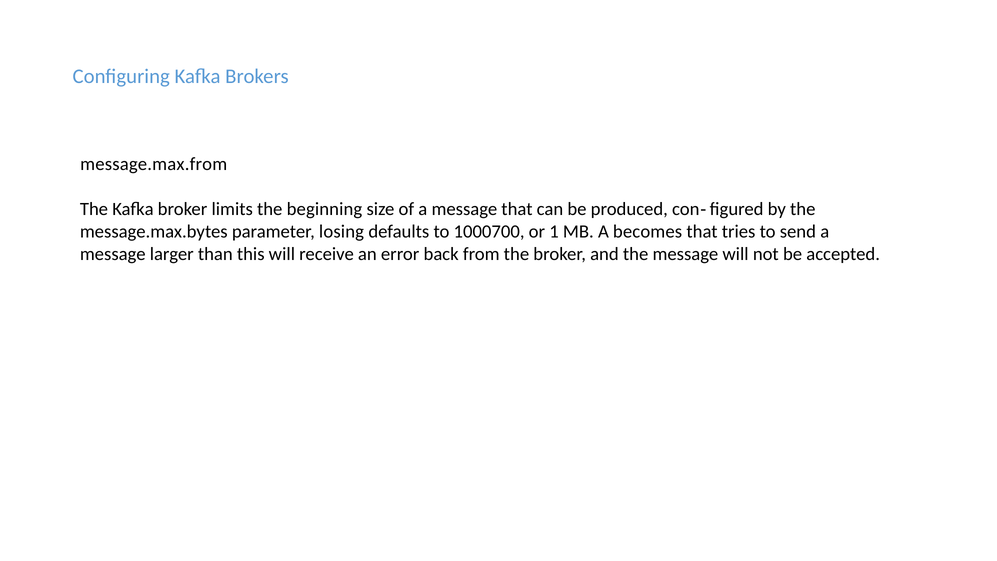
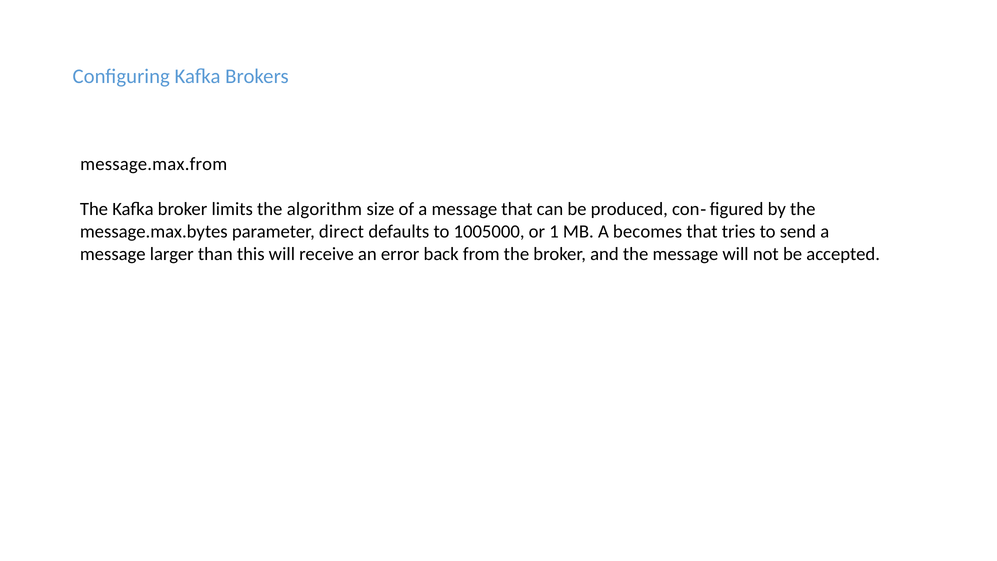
beginning: beginning -> algorithm (324, 209)
losing: losing -> direct (341, 232)
1000700: 1000700 -> 1005000 (489, 232)
